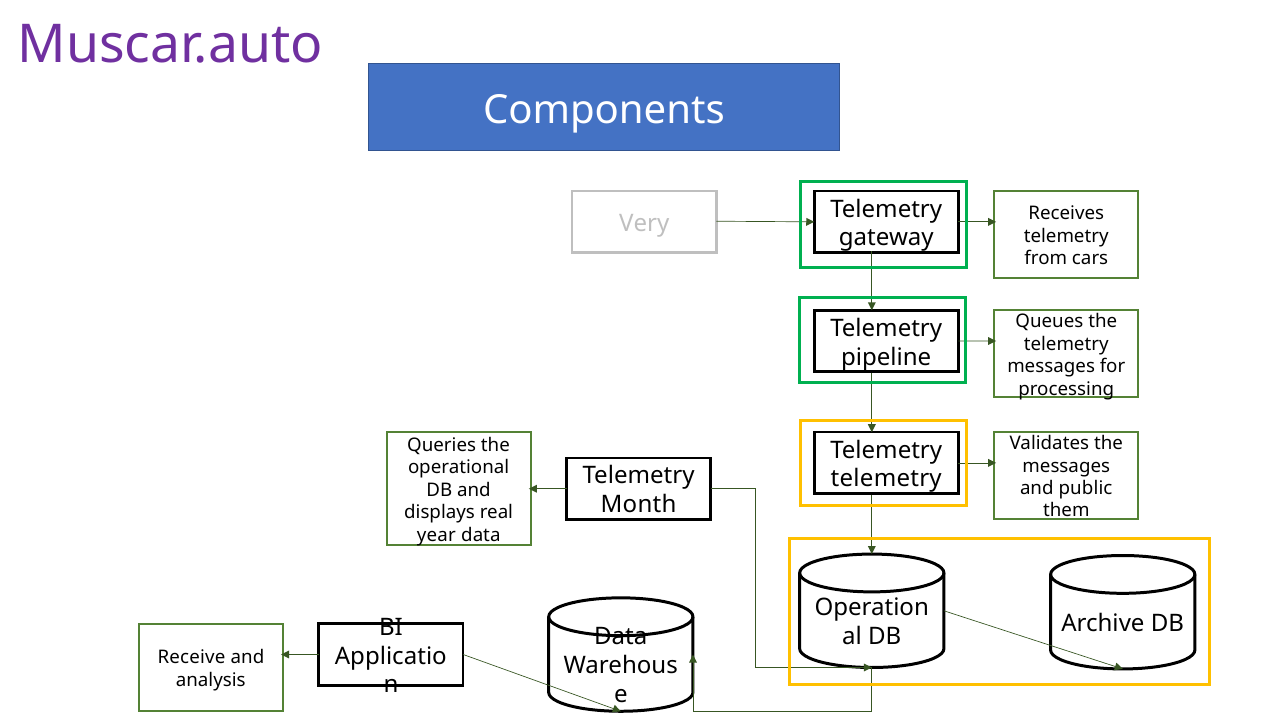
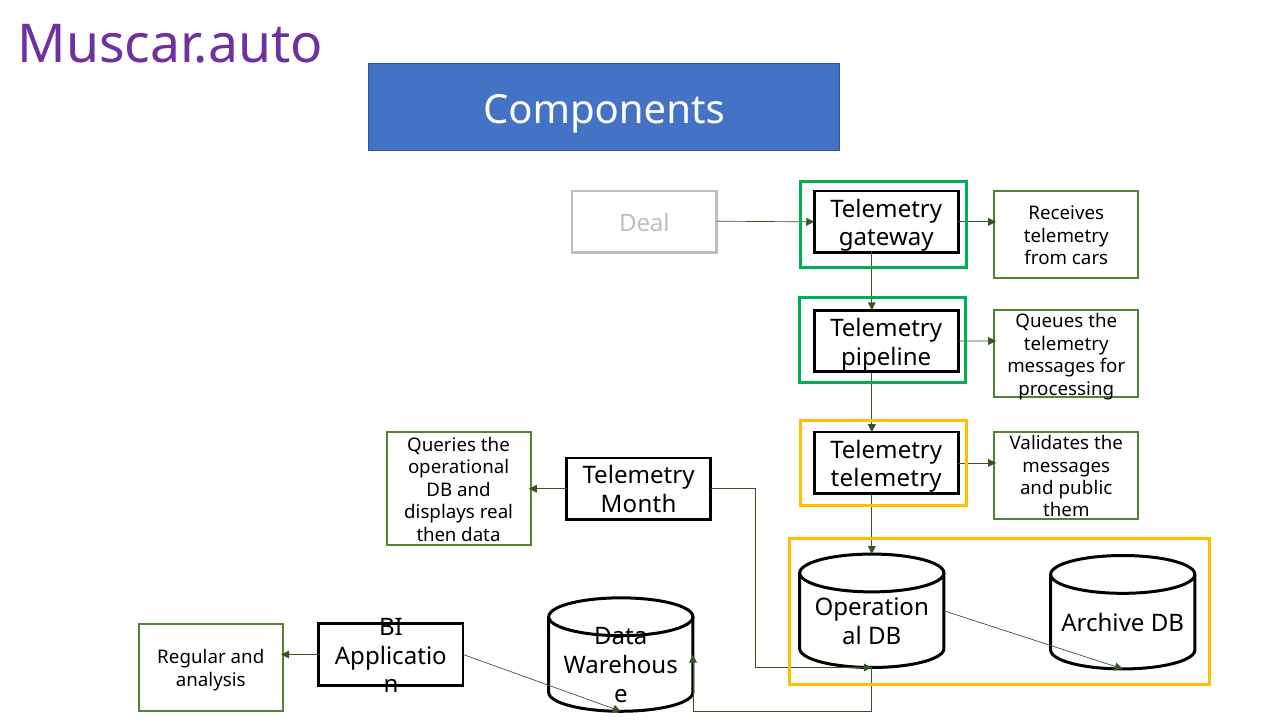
Very: Very -> Deal (644, 224)
year: year -> then (437, 535)
Receive: Receive -> Regular (192, 658)
